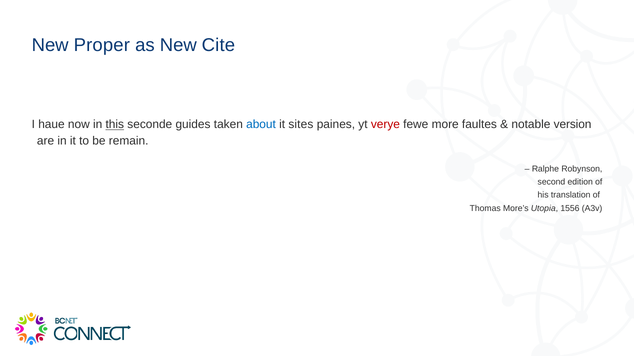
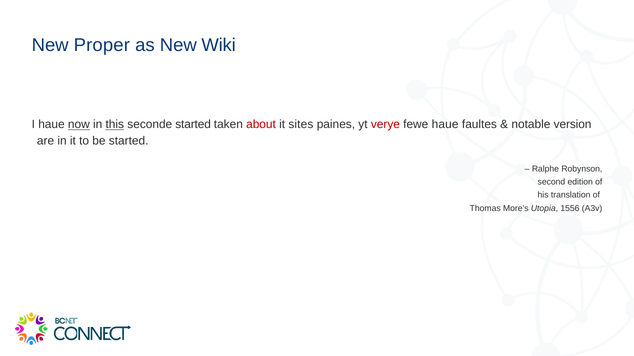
Cite: Cite -> Wiki (219, 45)
now underline: none -> present (79, 125)
seconde guides: guides -> started (193, 125)
about colour: blue -> red (261, 125)
fewe more: more -> haue (445, 125)
be remain: remain -> started (129, 141)
